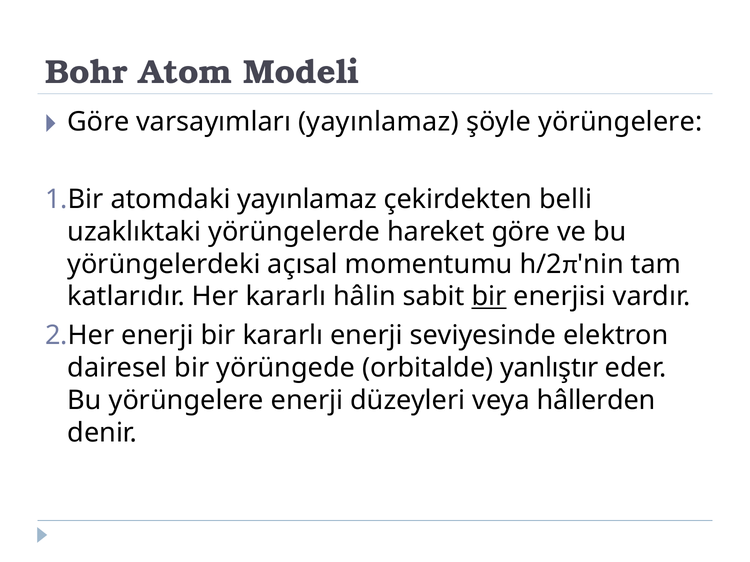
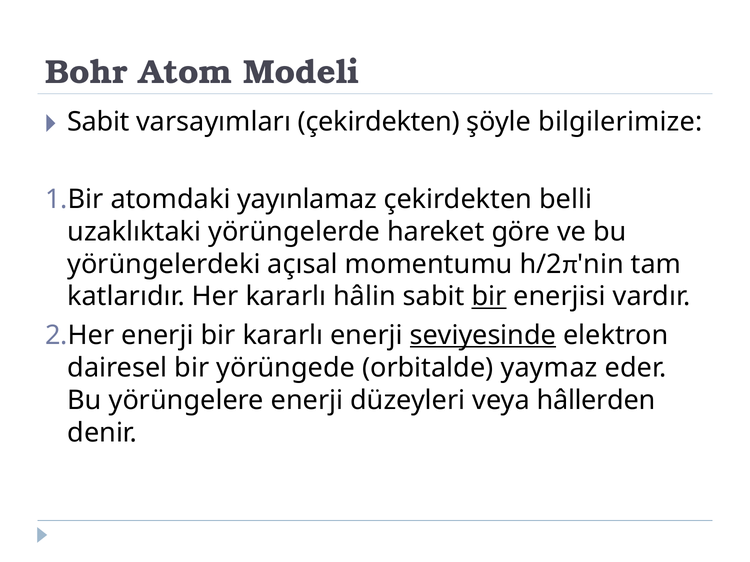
Göre: Göre -> Sabit (98, 122)
varsayımları yayınlamaz: yayınlamaz -> çekirdekten (379, 122)
şöyle yörüngelere: yörüngelere -> bilgilerimize (620, 122)
seviyesinde underline: none -> present (483, 336)
yanlıştır: yanlıştır -> yaymaz (549, 368)
